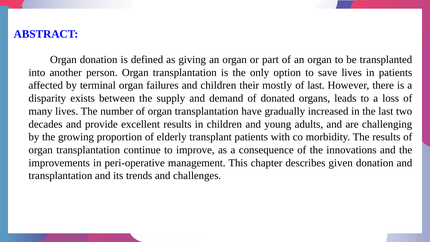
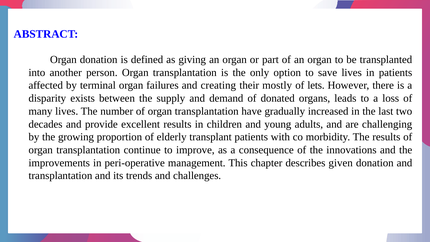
and children: children -> creating (218, 85)
of last: last -> lets (316, 85)
